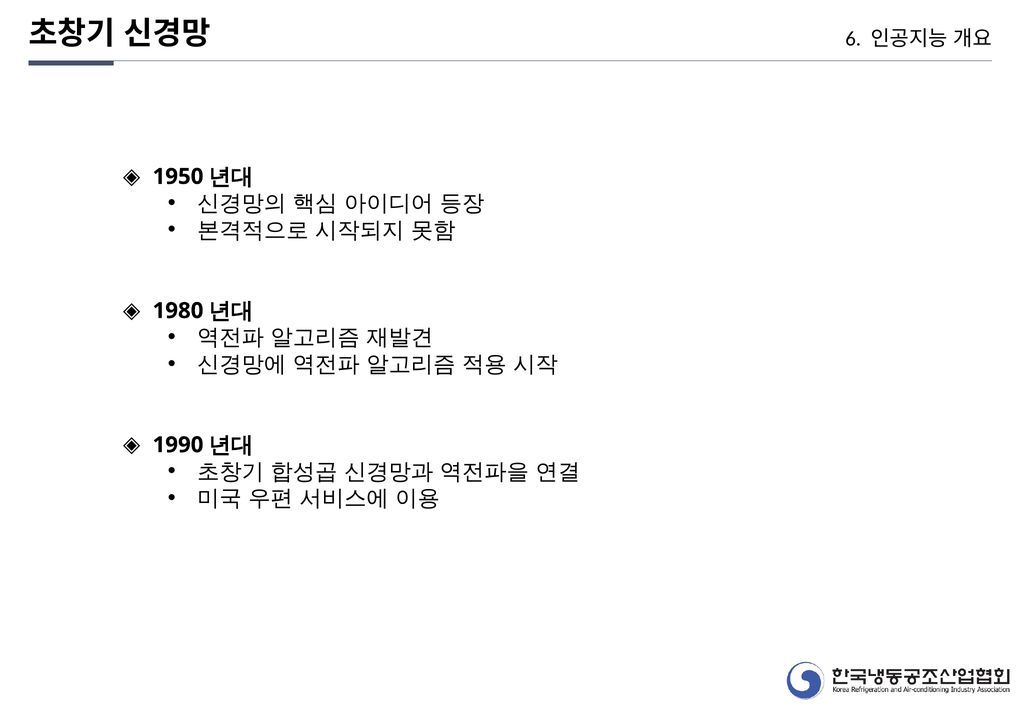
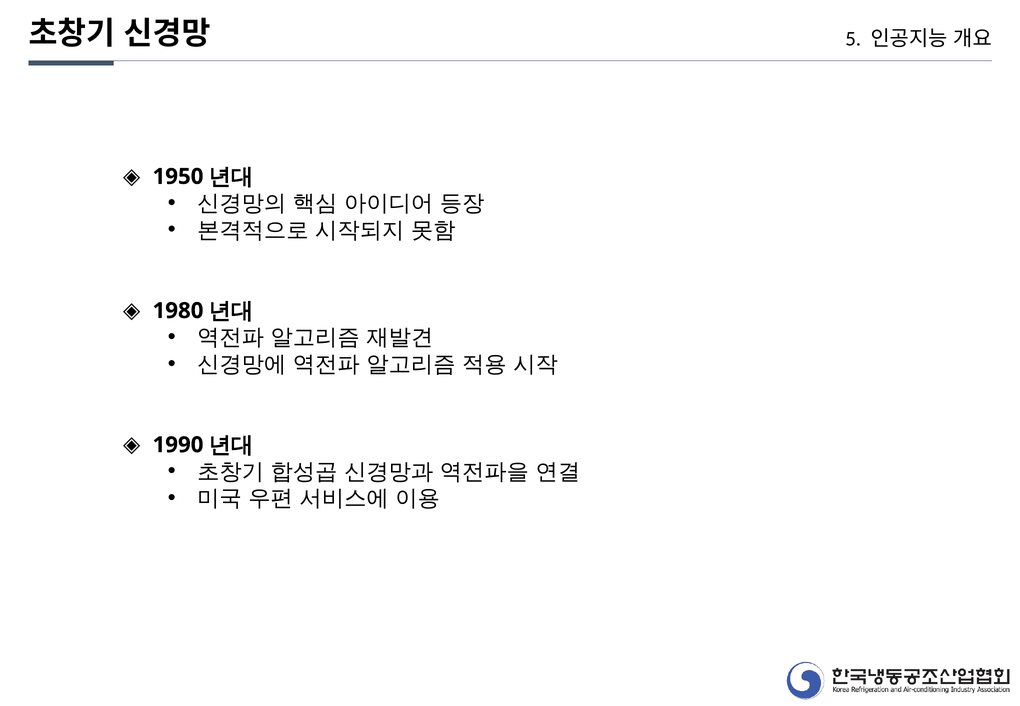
6: 6 -> 5 (853, 39)
